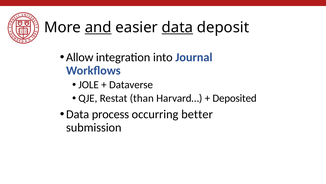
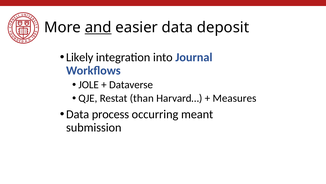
data underline: present -> none (177, 27)
Allow: Allow -> Likely (80, 57)
Deposited: Deposited -> Measures (234, 98)
better: better -> meant (197, 114)
